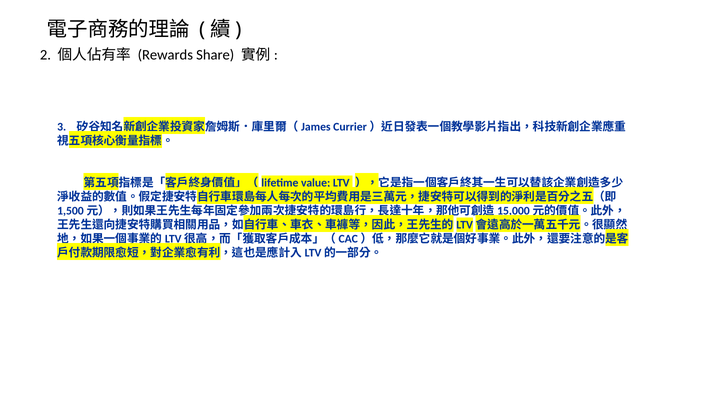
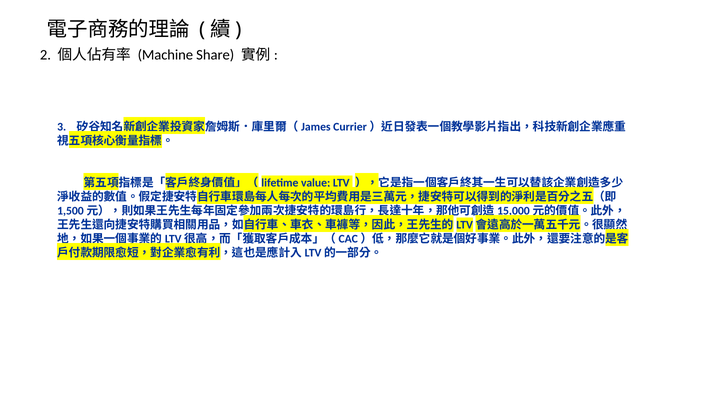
Rewards: Rewards -> Machine (165, 55)
